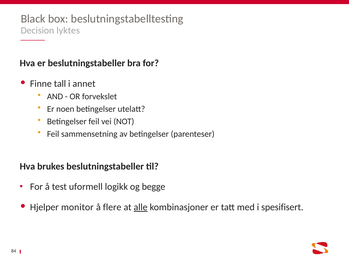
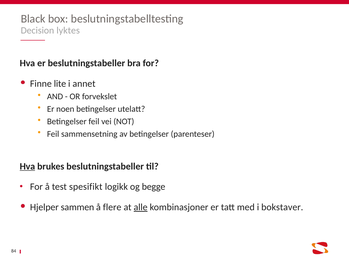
tall: tall -> lite (60, 84)
Hva underline: none -> present (27, 166)
uformell: uformell -> spesifikt (86, 187)
monitor: monitor -> sammen (77, 207)
spesifisert: spesifisert -> bokstaver (282, 207)
